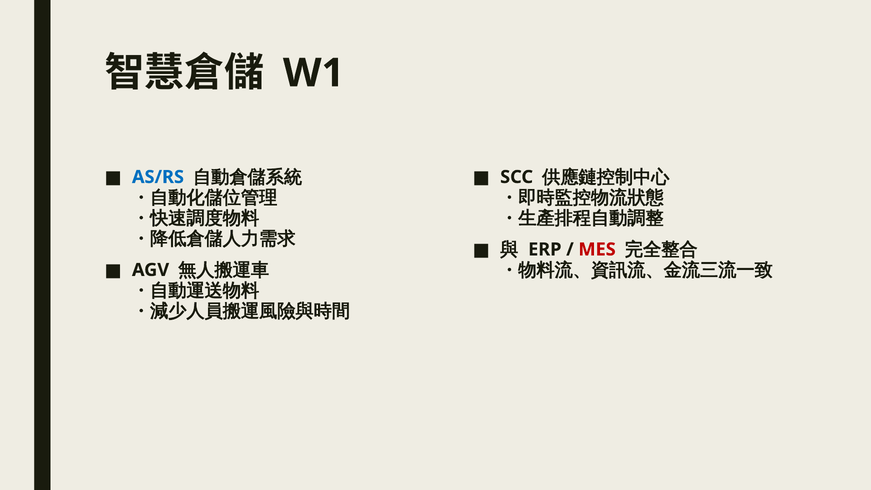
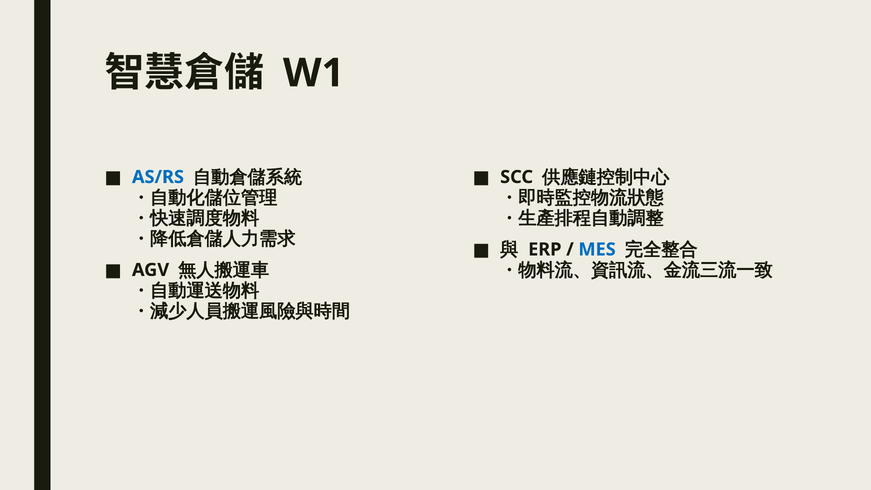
MES colour: red -> blue (597, 249)
